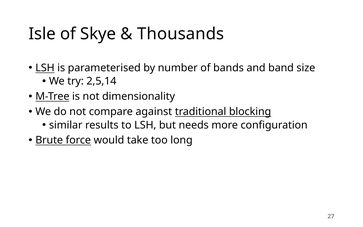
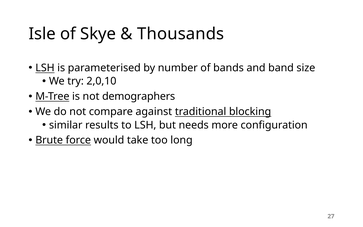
2,5,14: 2,5,14 -> 2,0,10 (101, 81)
dimensionality: dimensionality -> demographers (139, 96)
